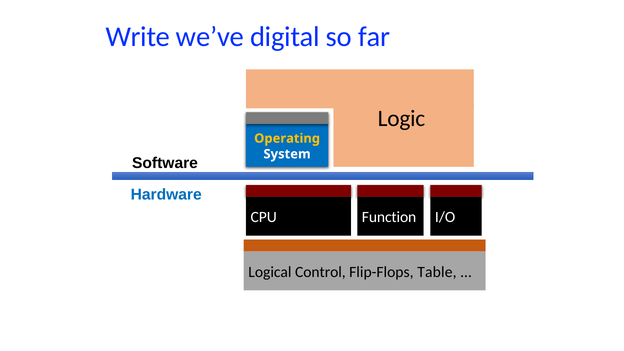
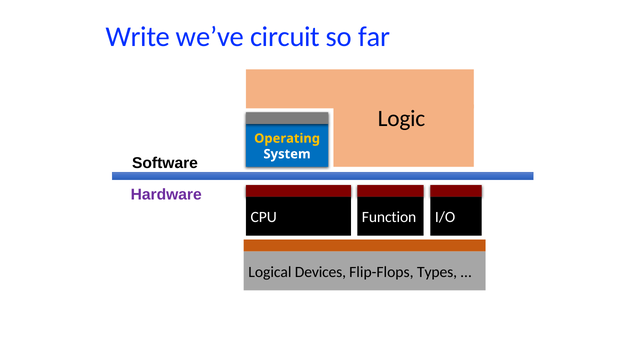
digital: digital -> circuit (285, 37)
Hardware colour: blue -> purple (166, 195)
Control: Control -> Devices (320, 272)
Table: Table -> Types (437, 272)
